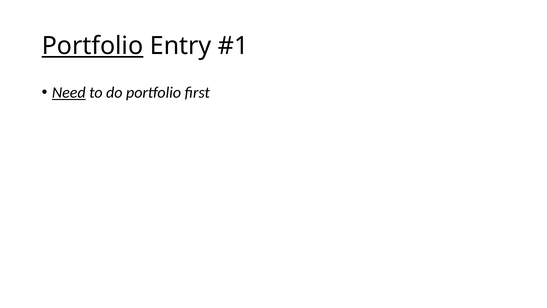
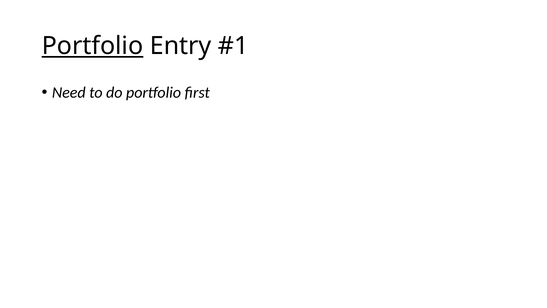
Need underline: present -> none (69, 92)
